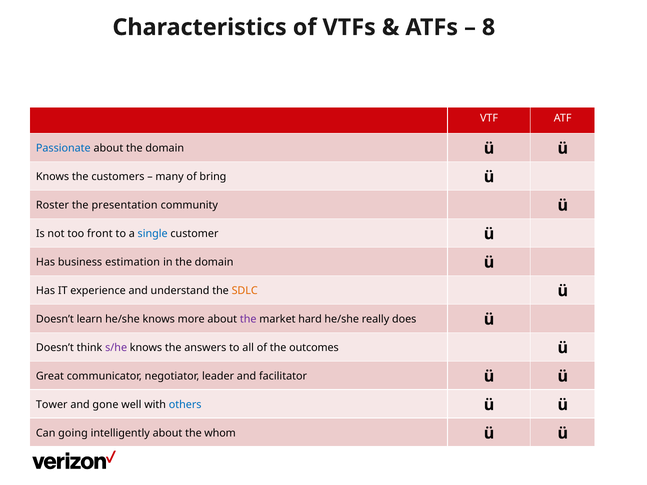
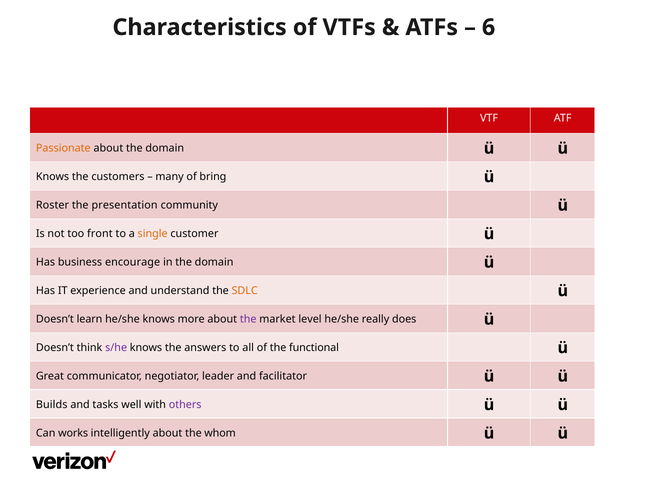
8: 8 -> 6 (489, 27)
Passionate colour: blue -> orange (63, 148)
single colour: blue -> orange (153, 234)
estimation: estimation -> encourage (133, 262)
hard: hard -> level (310, 319)
outcomes: outcomes -> functional (314, 348)
Tower: Tower -> Builds (52, 405)
gone: gone -> tasks (105, 405)
others colour: blue -> purple (185, 405)
going: going -> works (73, 433)
